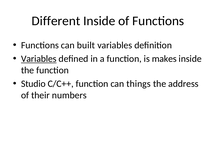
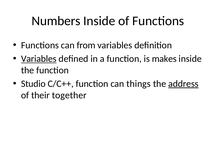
Different: Different -> Numbers (56, 21)
built: built -> from (86, 45)
address underline: none -> present (183, 84)
numbers: numbers -> together (69, 95)
